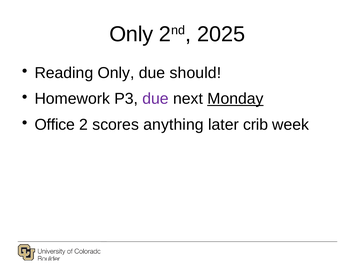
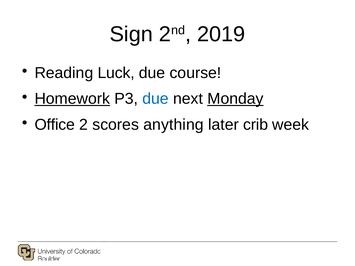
Only: Only -> Sign (131, 34)
2025: 2025 -> 2019 (221, 34)
Reading Only: Only -> Luck (116, 73)
should: should -> course (195, 73)
Homework underline: none -> present (72, 99)
due colour: purple -> blue (156, 99)
